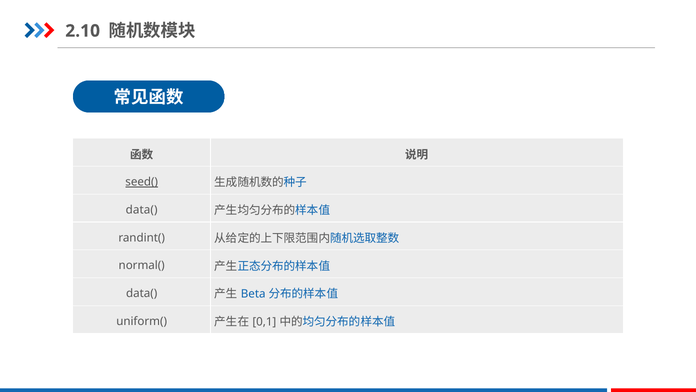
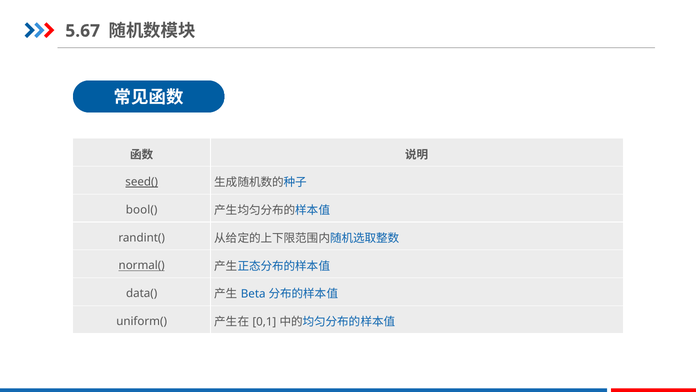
2.10: 2.10 -> 5.67 (83, 31)
data(: data( -> bool( (142, 210)
normal( underline: none -> present (142, 265)
